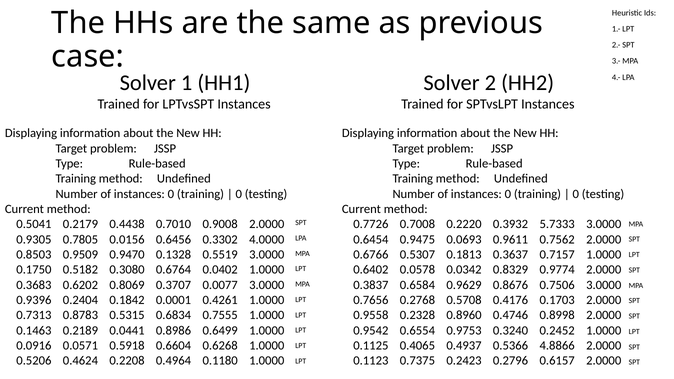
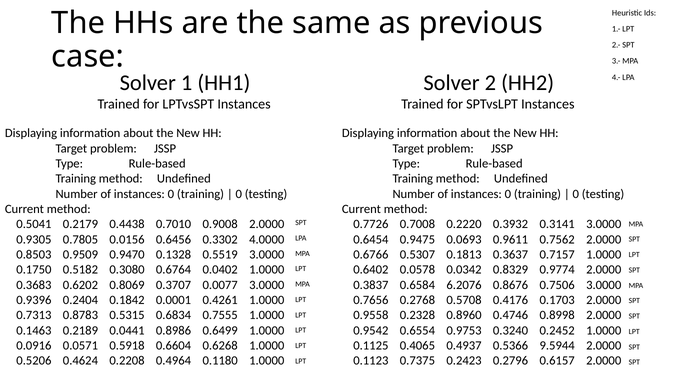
5.7333: 5.7333 -> 0.3141 (557, 224)
0.9629: 0.9629 -> 6.2076 (464, 285)
4.8866: 4.8866 -> 9.5944 (557, 346)
